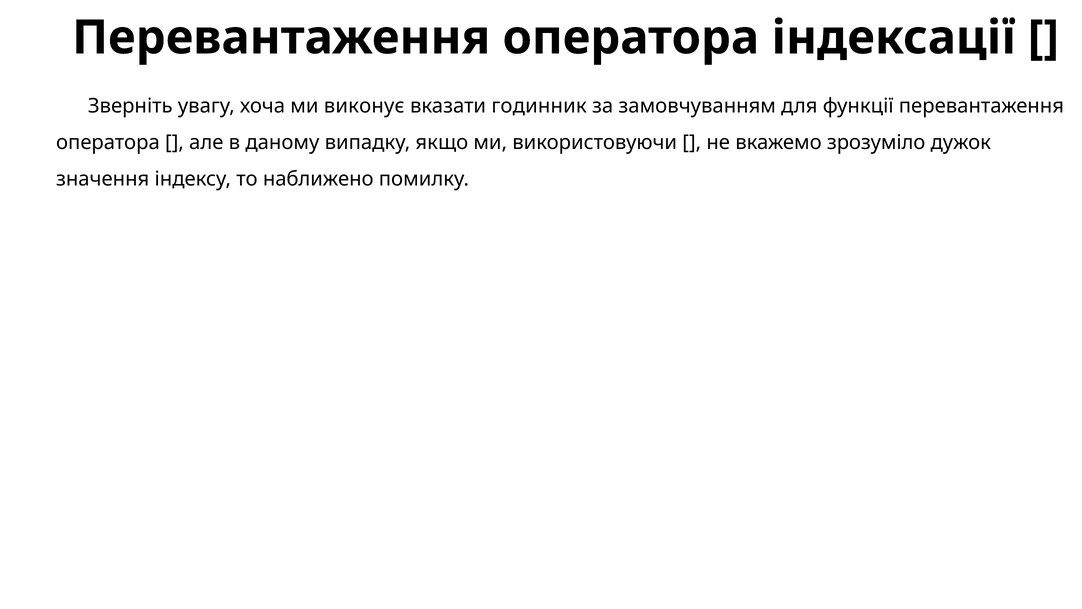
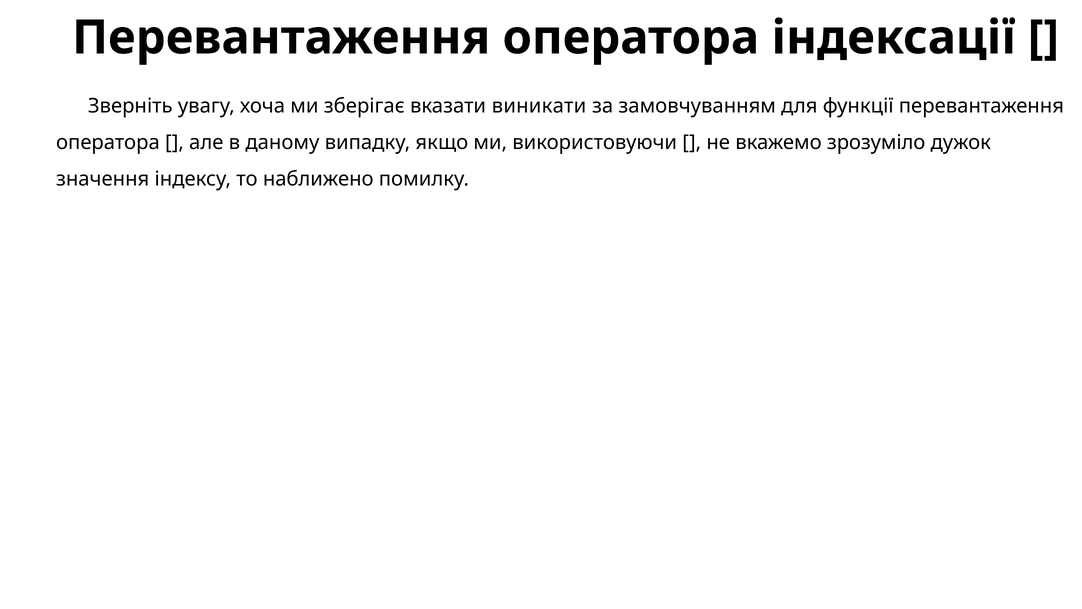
виконує: виконує -> зберігає (364, 106)
годинник: годинник -> виникати (539, 106)
